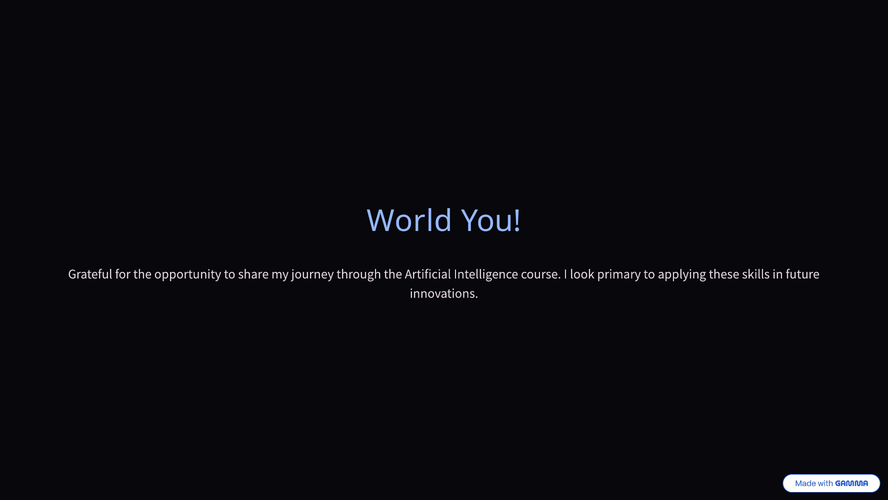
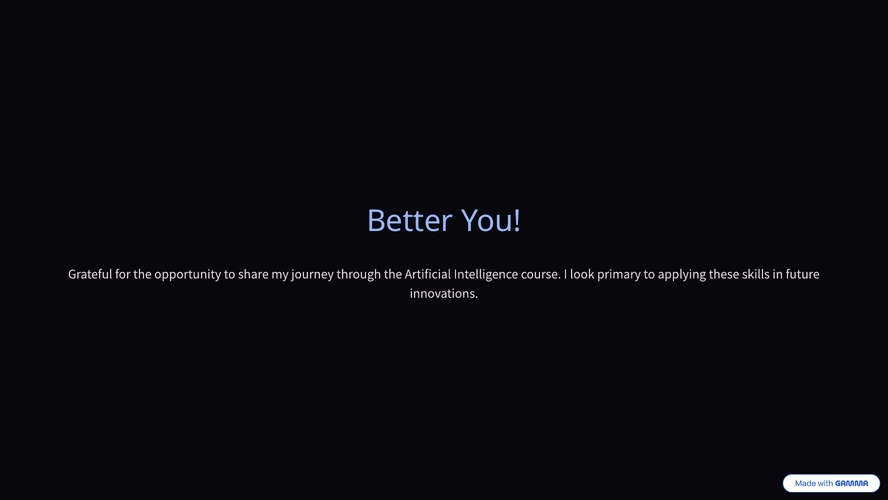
World: World -> Better (410, 221)
